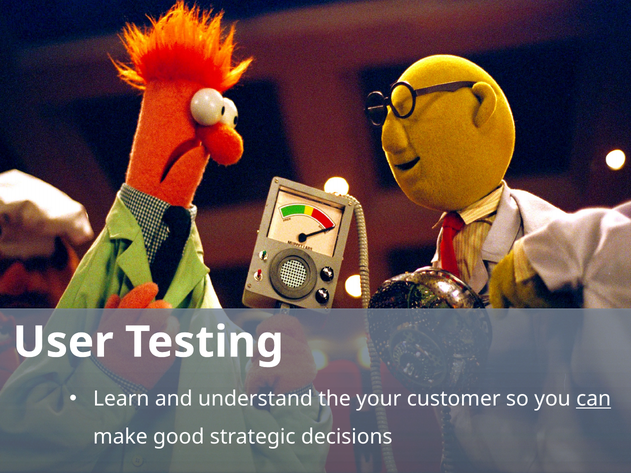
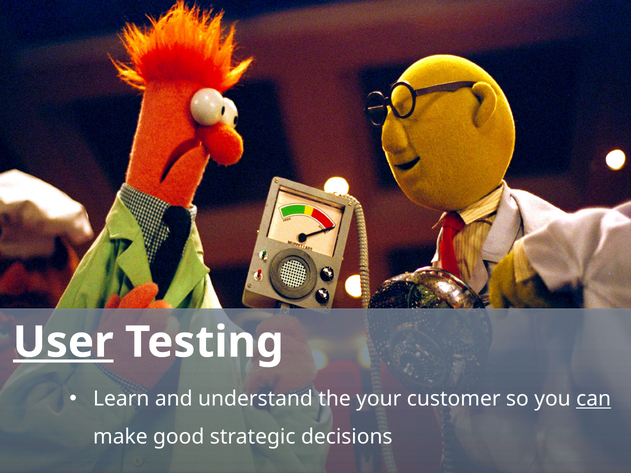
User underline: none -> present (63, 342)
